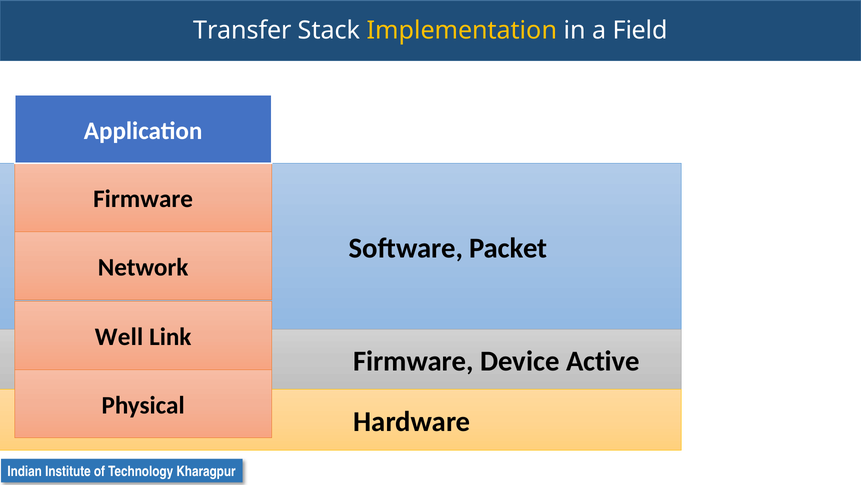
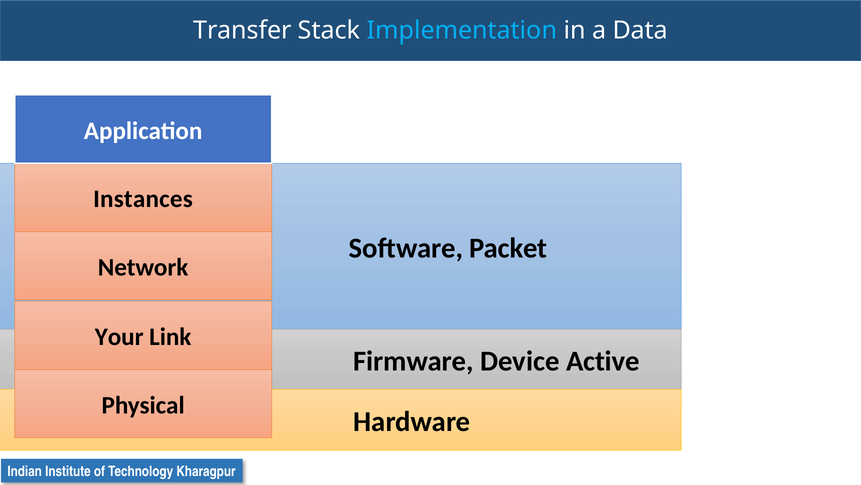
Implementation colour: yellow -> light blue (462, 31)
Field: Field -> Data (640, 31)
Firmware: Firmware -> Instances (143, 199)
Well: Well -> Your (119, 337)
